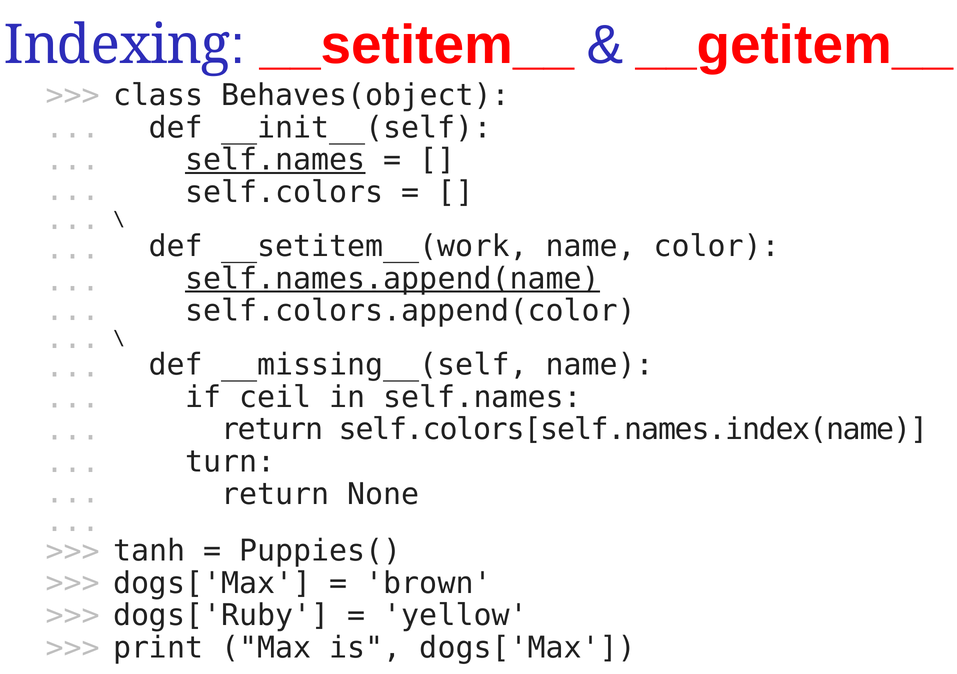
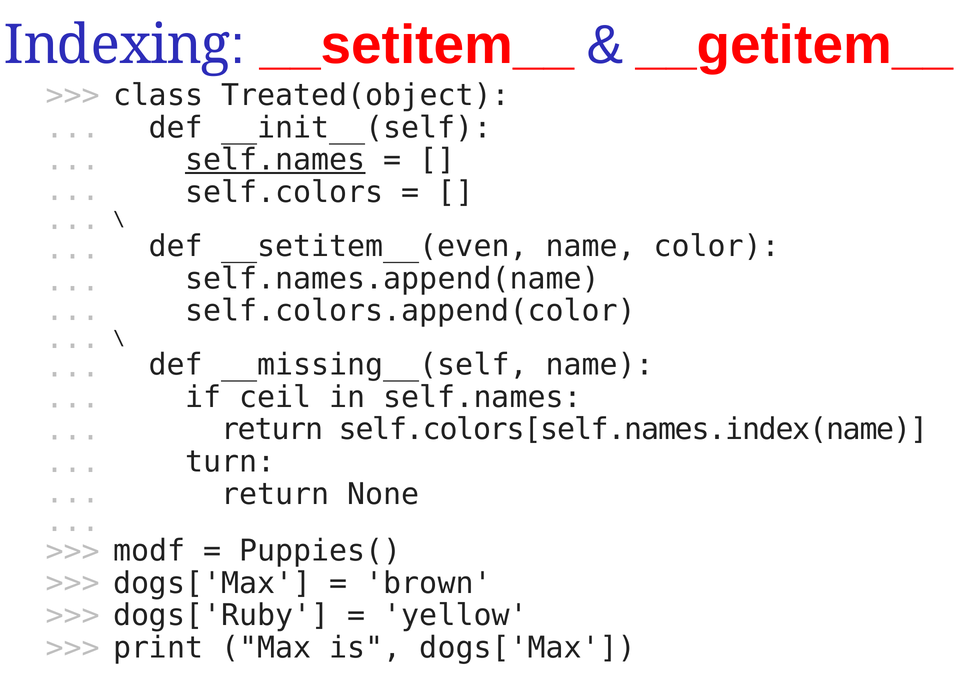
Behaves(object: Behaves(object -> Treated(object (365, 95)
__setitem__(work: __setitem__(work -> __setitem__(even (374, 246)
self.names.append(name underline: present -> none (392, 279)
tanh: tanh -> modf (149, 551)
